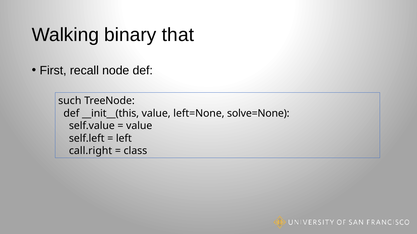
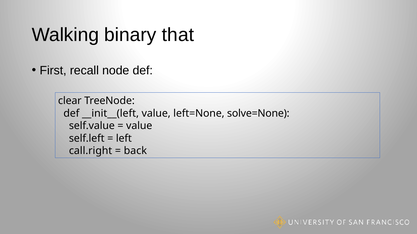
such: such -> clear (70, 101)
__init__(this: __init__(this -> __init__(left (110, 114)
class: class -> back (135, 151)
